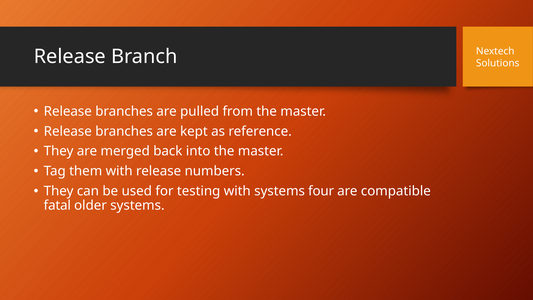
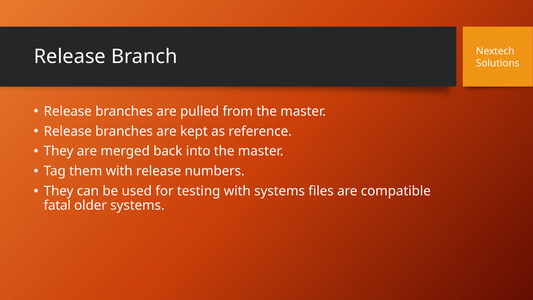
four: four -> files (321, 191)
